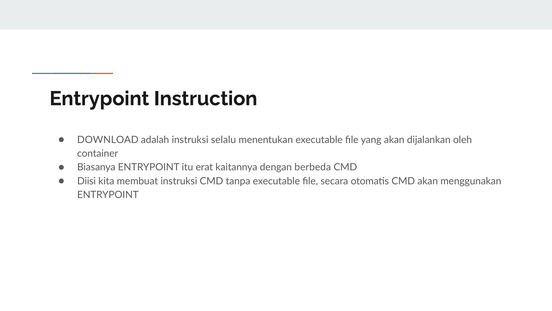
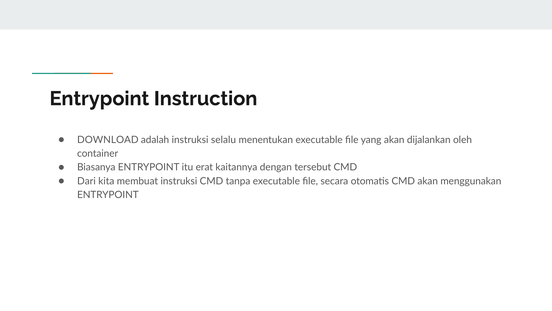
berbeda: berbeda -> tersebut (313, 167)
Diisi: Diisi -> Dari (86, 181)
